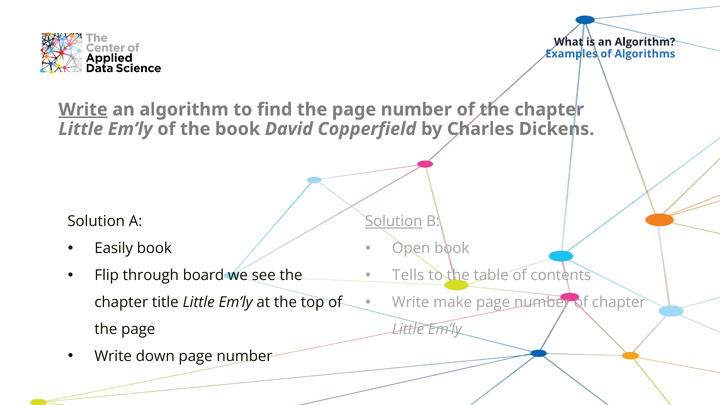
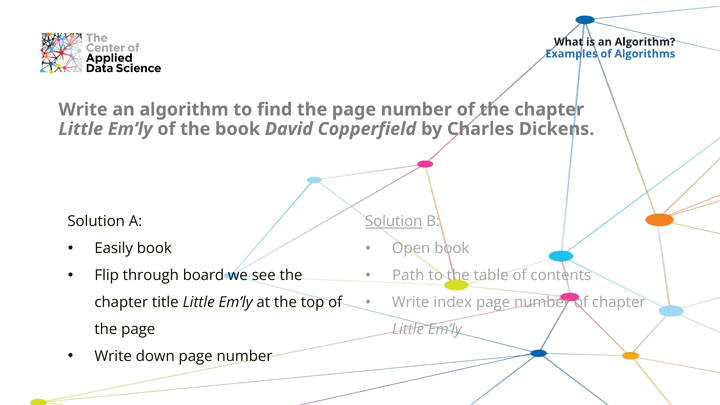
Write underline: present -> none (83, 110)
Tells: Tells -> Path (408, 276)
make: make -> index (453, 302)
